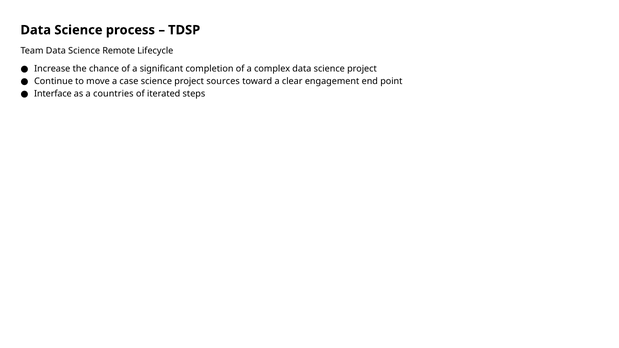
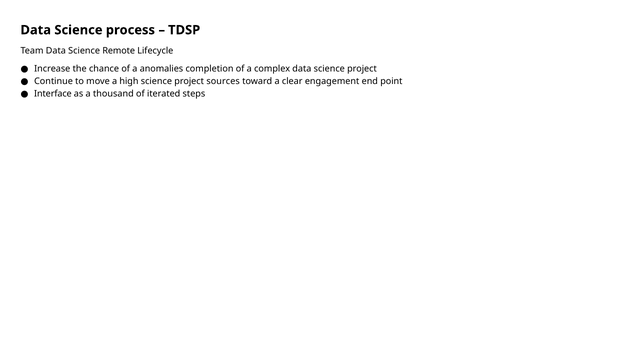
significant: significant -> anomalies (161, 69)
case: case -> high (129, 81)
countries: countries -> thousand (113, 94)
